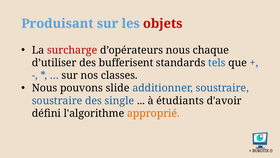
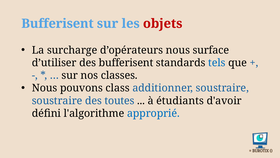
Produisant: Produisant -> Bufferisent (57, 24)
surcharge colour: red -> black (72, 50)
chaque: chaque -> surface (211, 50)
slide: slide -> class (118, 88)
single: single -> toutes (119, 100)
approprié colour: orange -> blue (153, 113)
